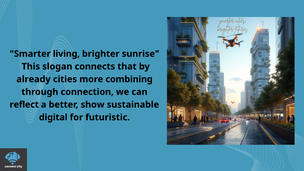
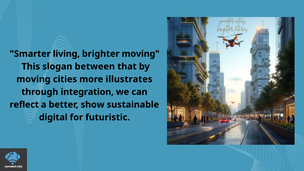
brighter sunrise: sunrise -> moving (141, 54)
connects: connects -> between (95, 66)
already: already -> moving (33, 79)
combining: combining -> illustrates (129, 79)
connection: connection -> integration (87, 92)
